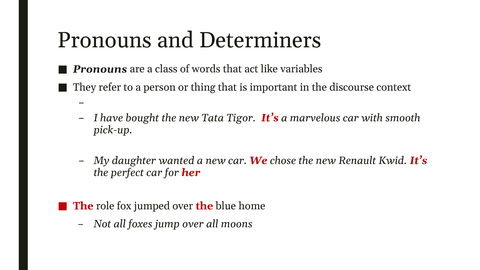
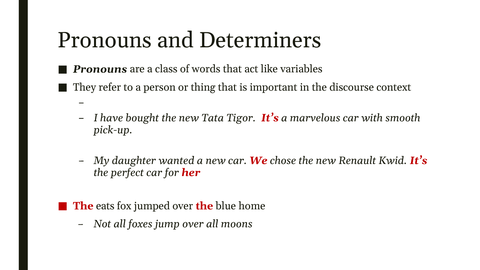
role: role -> eats (105, 206)
